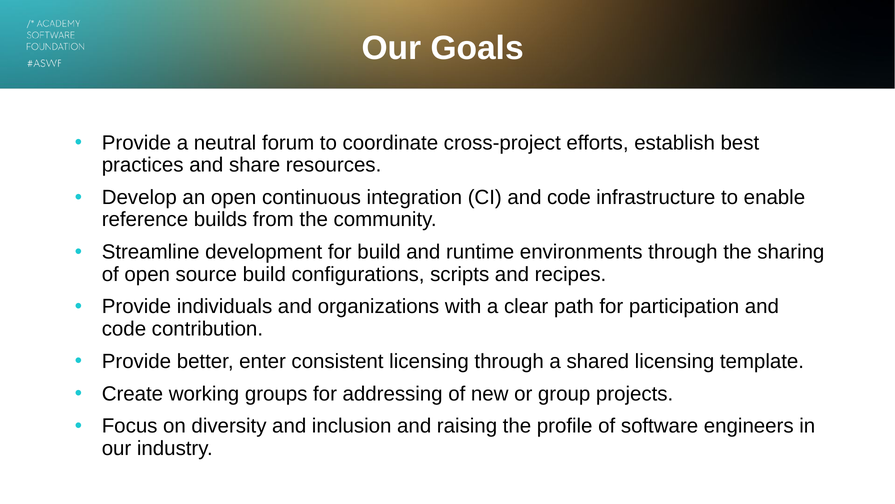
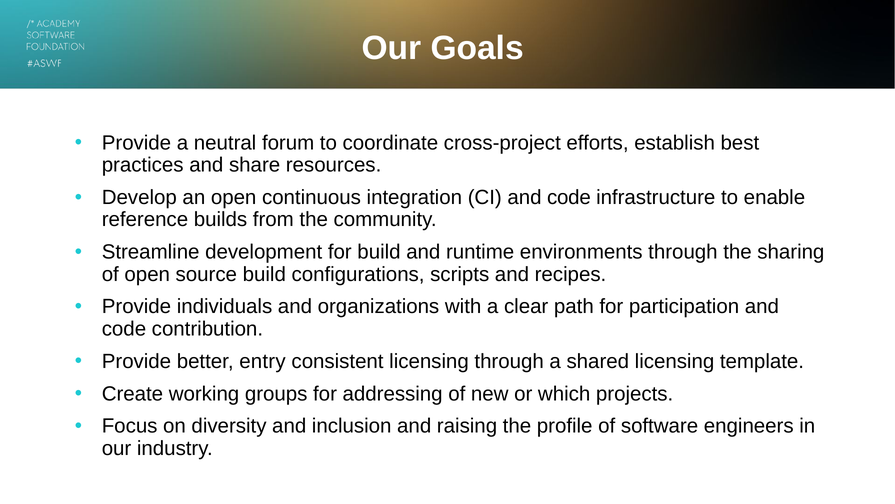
enter: enter -> entry (262, 361)
group: group -> which (564, 393)
